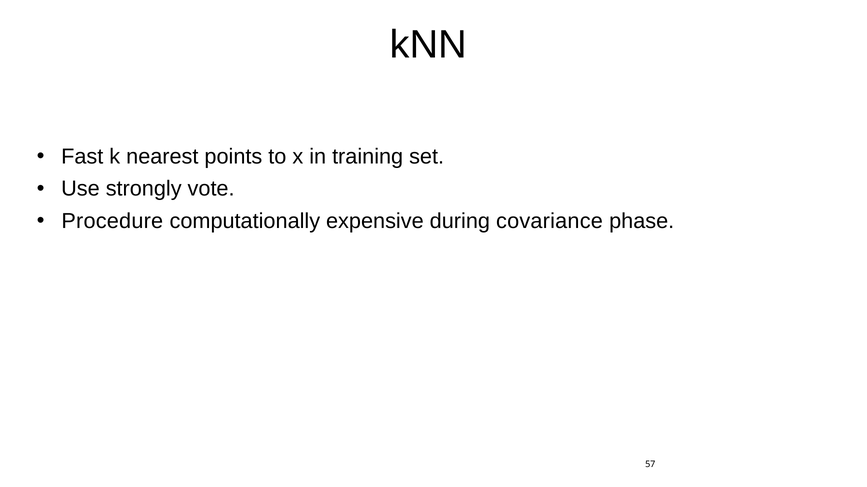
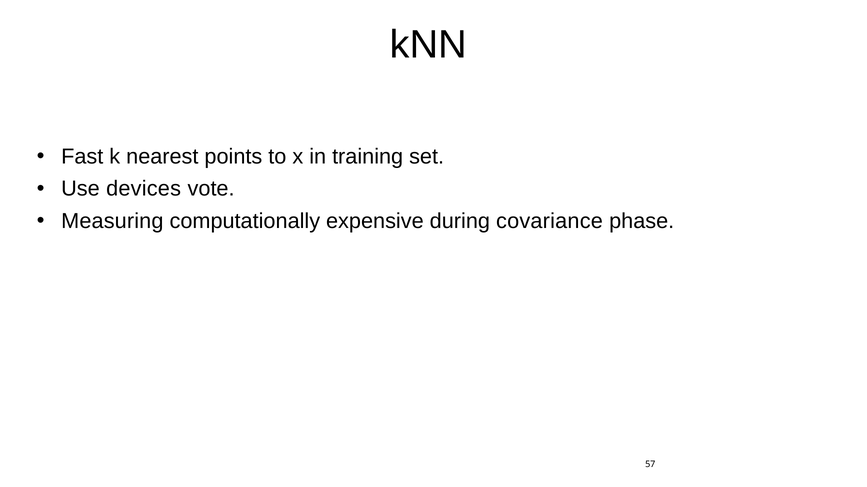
strongly: strongly -> devices (144, 189)
Procedure: Procedure -> Measuring (112, 222)
